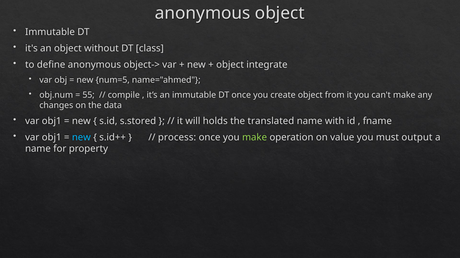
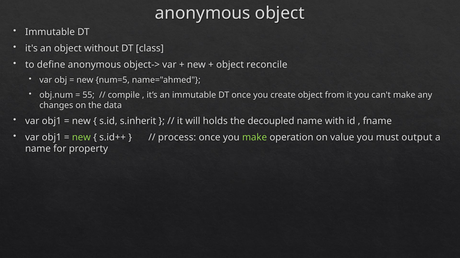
integrate: integrate -> reconcile (267, 65)
s.stored: s.stored -> s.inherit (138, 121)
translated: translated -> decoupled (271, 121)
new colour: light blue -> light green (81, 138)
